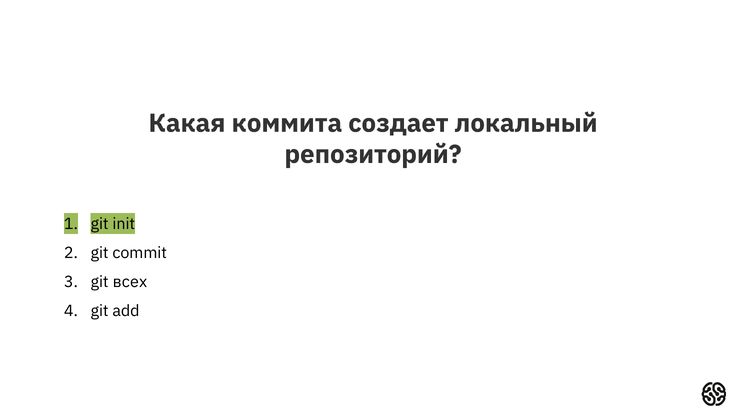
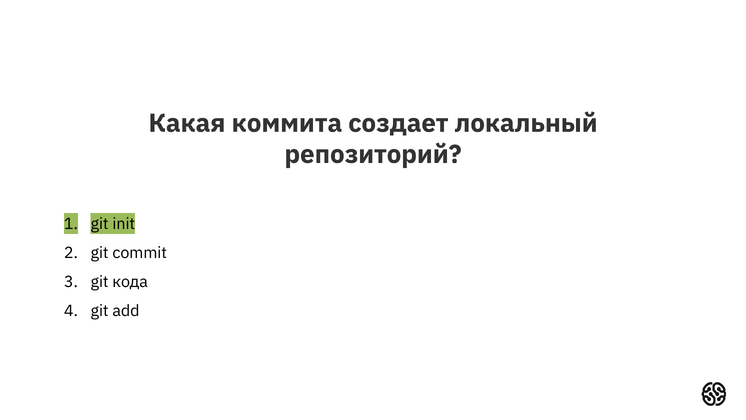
всех: всех -> кода (130, 282)
